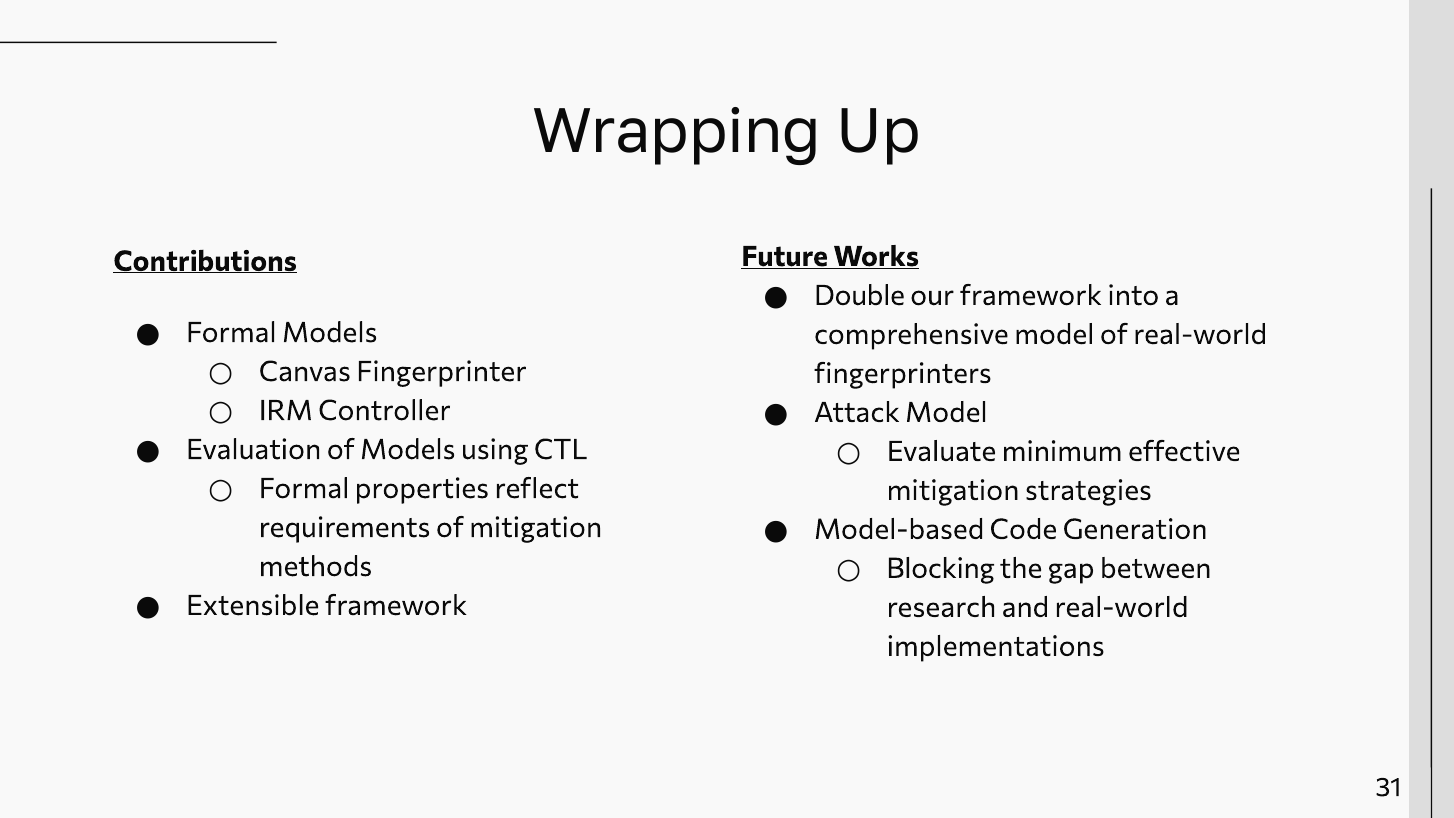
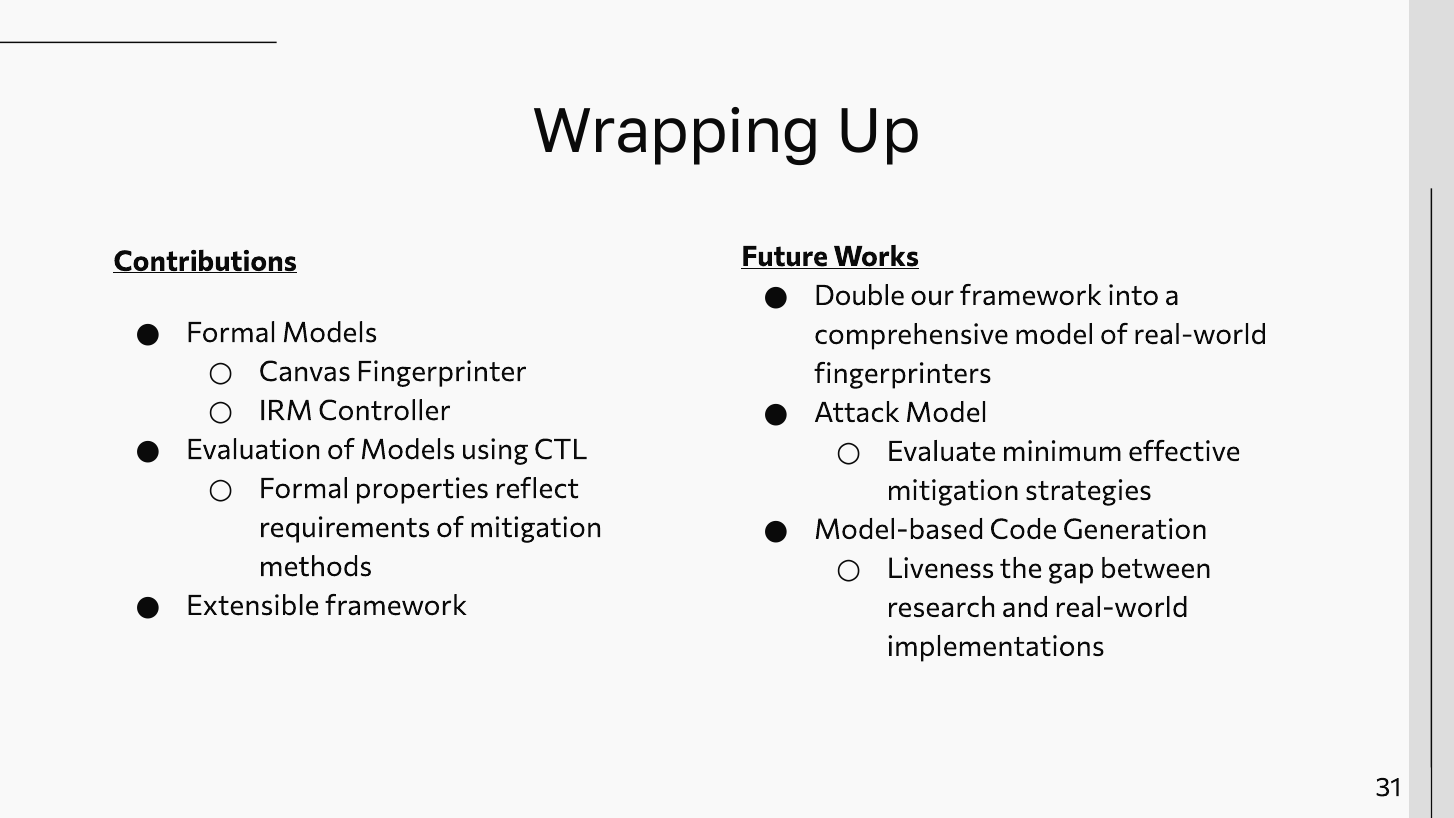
Blocking: Blocking -> Liveness (941, 568)
